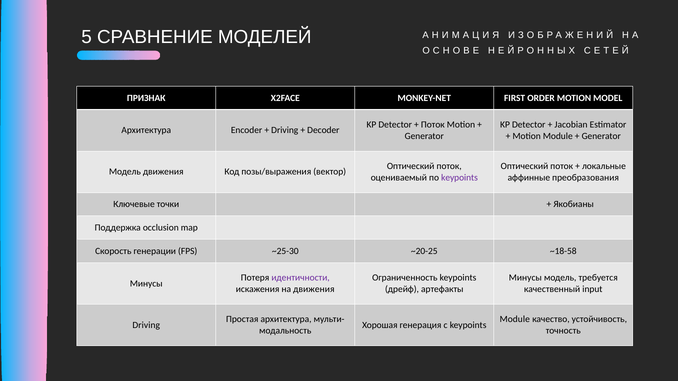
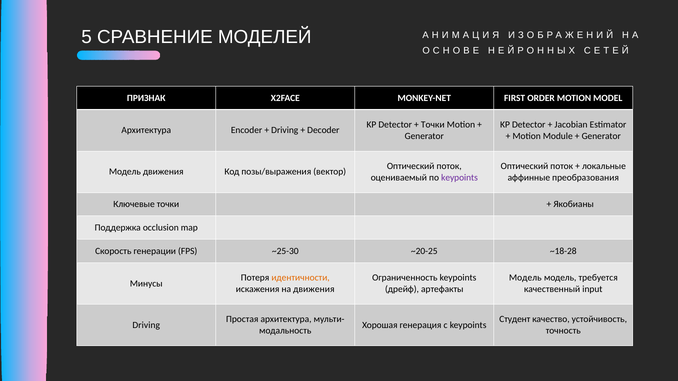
Поток: Поток -> Точки (433, 125)
~18-58: ~18-58 -> ~18-28 (563, 251)
идентичности colour: purple -> orange (301, 278)
Минусы: Минусы -> Модель (525, 278)
Module: Module -> Студент (515, 320)
